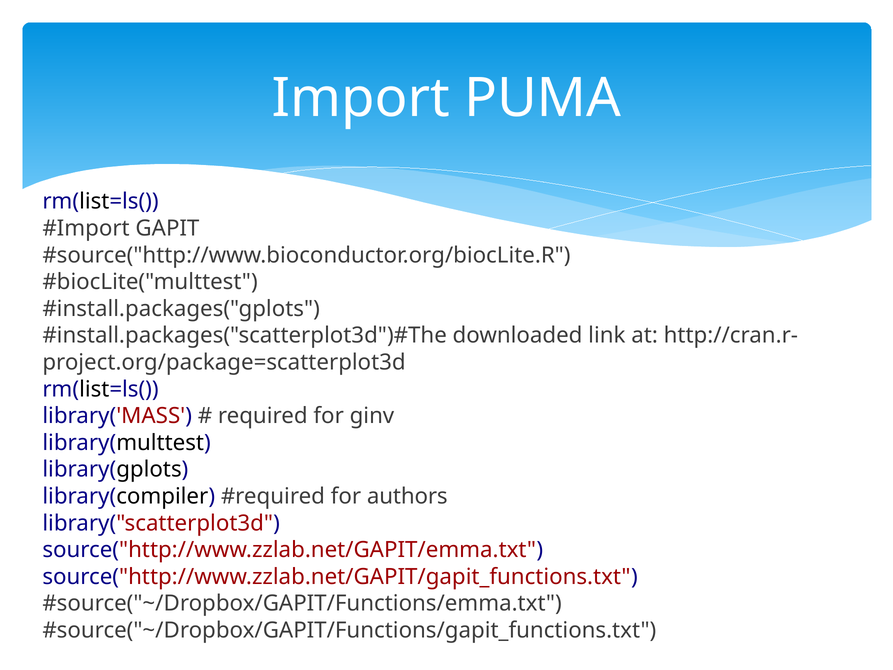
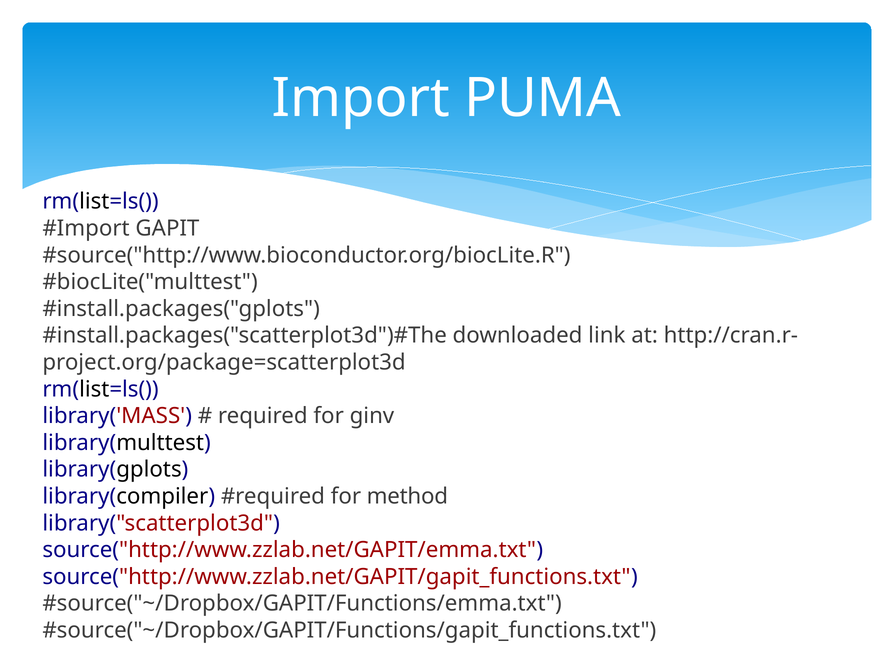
authors: authors -> method (407, 496)
